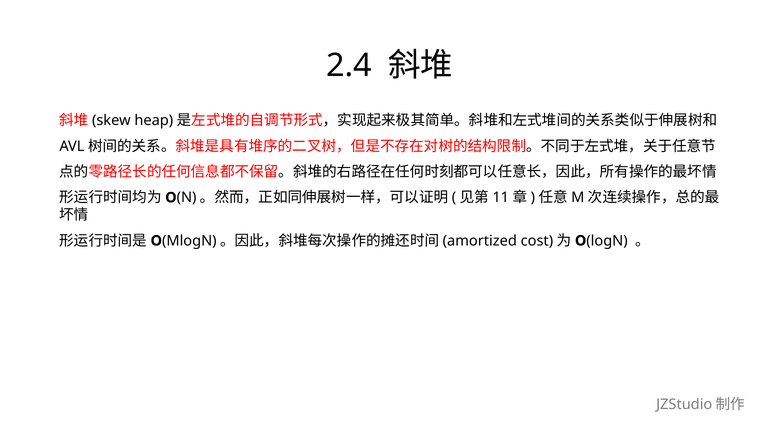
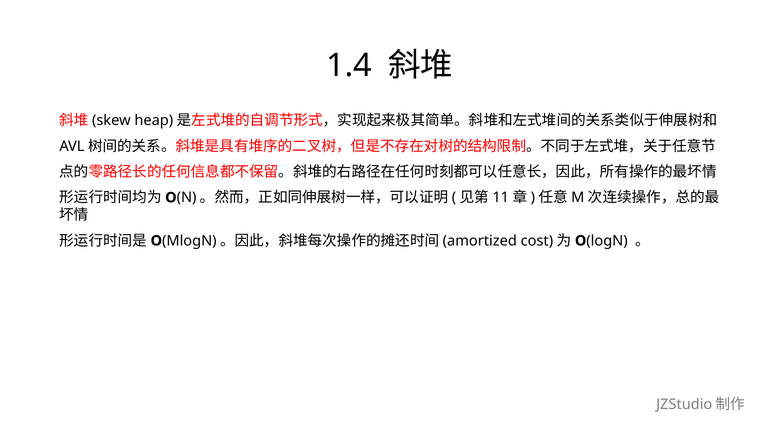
2.4: 2.4 -> 1.4 (349, 65)
